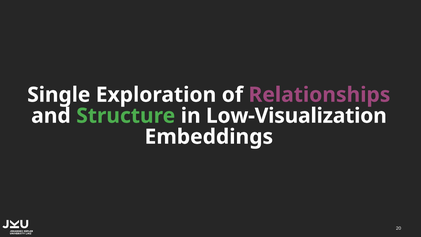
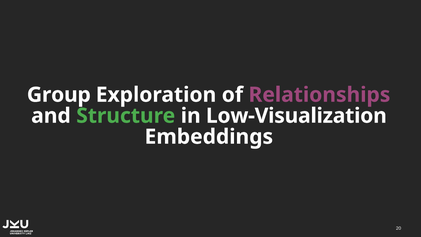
Single: Single -> Group (59, 95)
